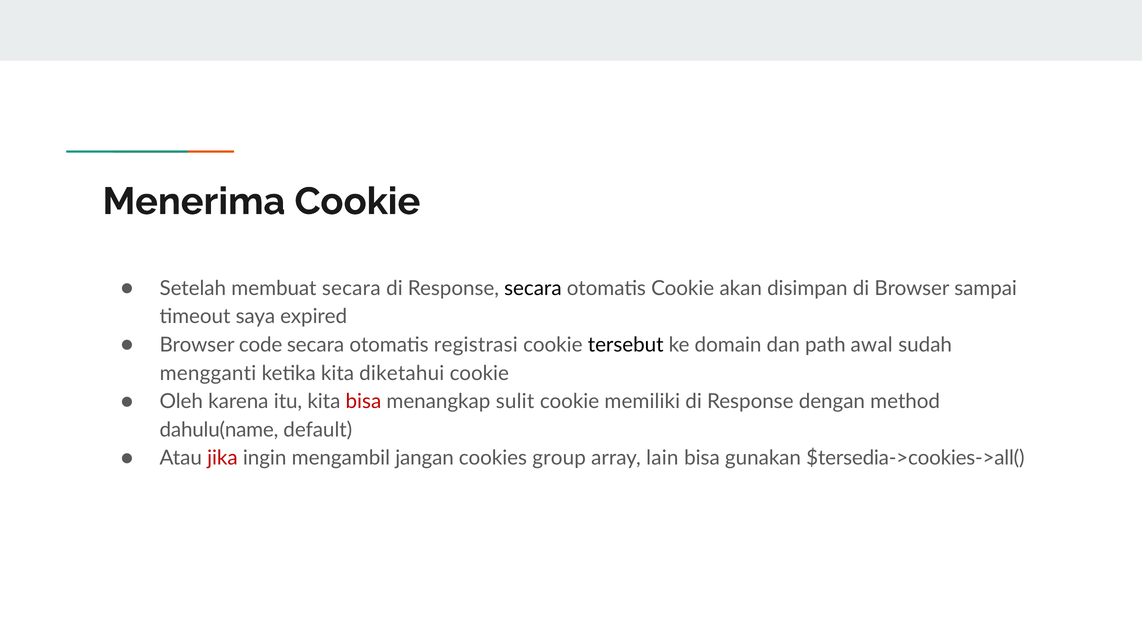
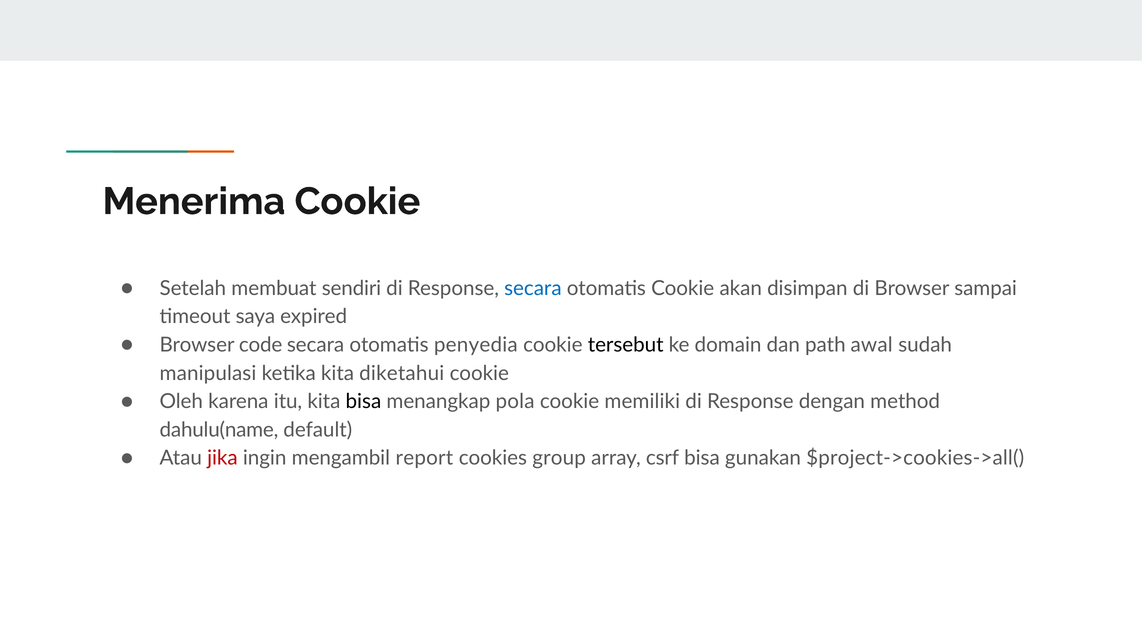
membuat secara: secara -> sendiri (351, 288)
secara colour: black -> blue (533, 288)
registrasi: registrasi -> penyedia (476, 345)
mengganti: mengganti -> manipulasi (208, 373)
bisa colour: red -> black (363, 402)
sulit: sulit -> pola (515, 402)
jangan: jangan -> report (424, 458)
lain: lain -> csrf (663, 458)
$tersedia->cookies->all(: $tersedia->cookies->all( -> $project->cookies->all( (915, 458)
